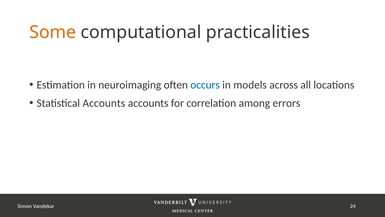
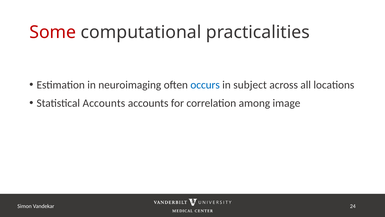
Some colour: orange -> red (53, 32)
models: models -> subject (250, 85)
errors: errors -> image (286, 103)
